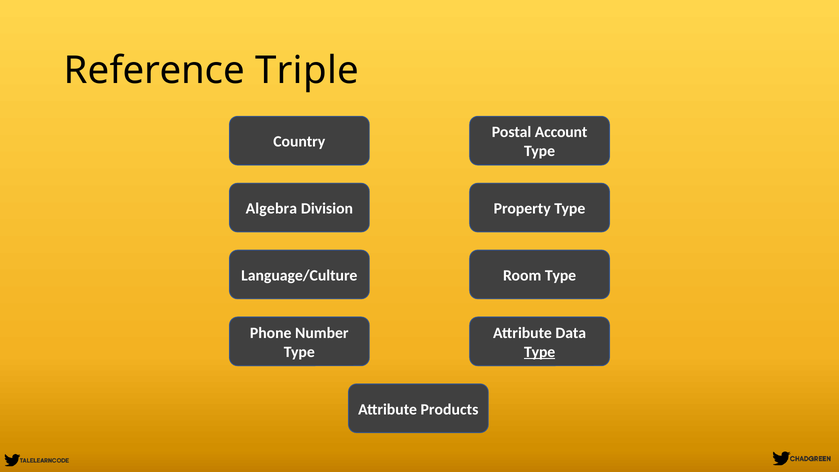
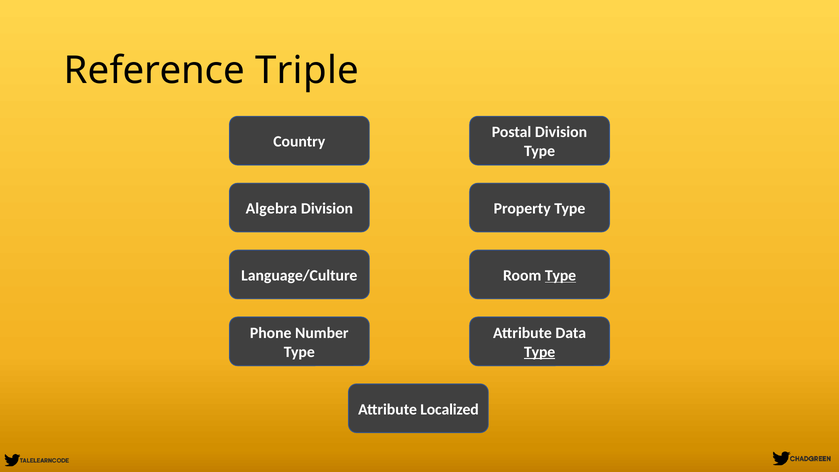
Postal Account: Account -> Division (561, 132)
Type underline: none -> present (561, 275)
Products: Products -> Localized (450, 409)
